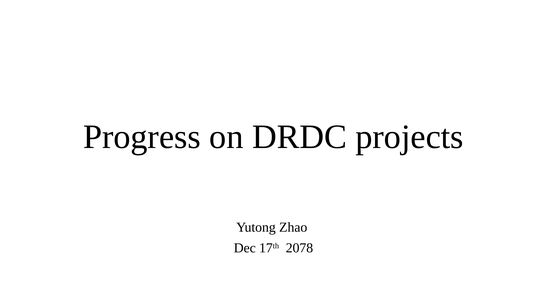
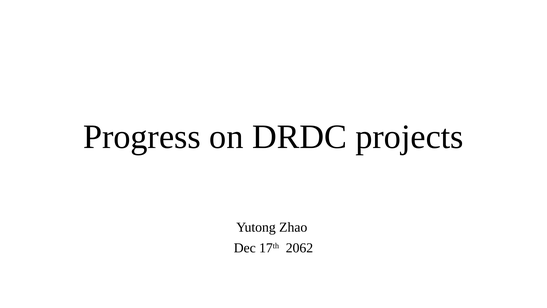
2078: 2078 -> 2062 (299, 248)
